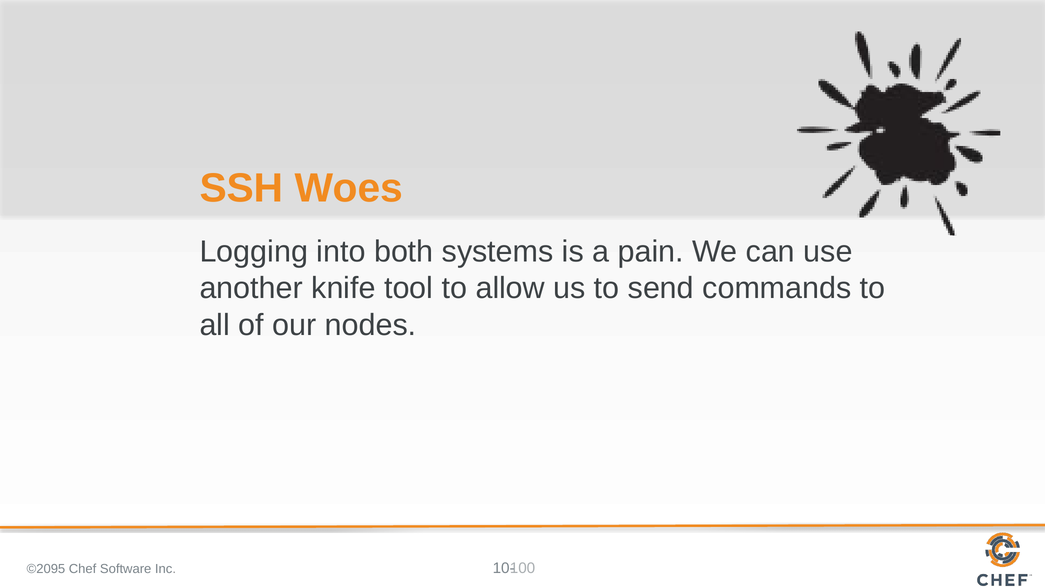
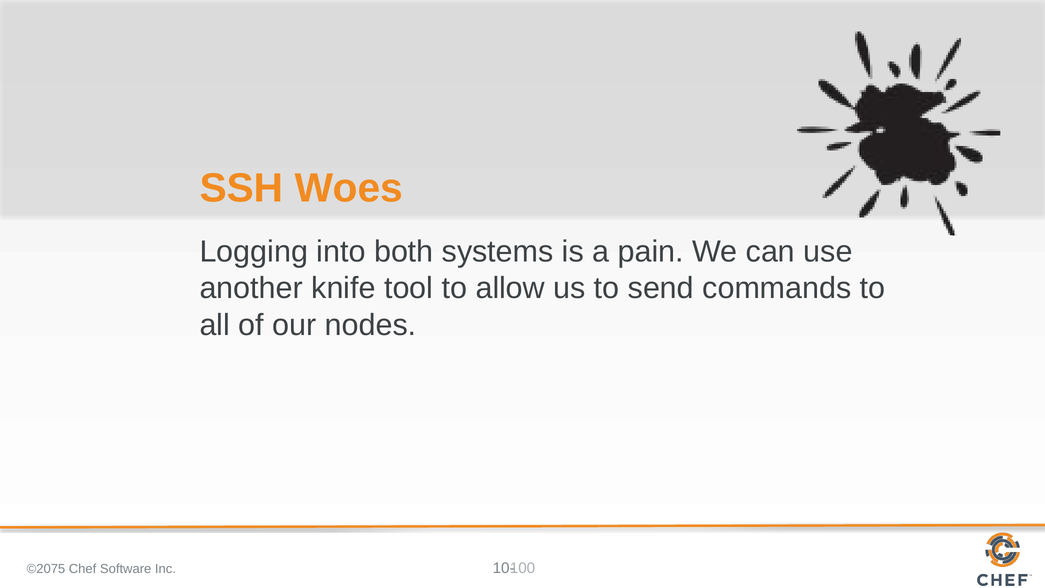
©2095: ©2095 -> ©2075 (46, 569)
